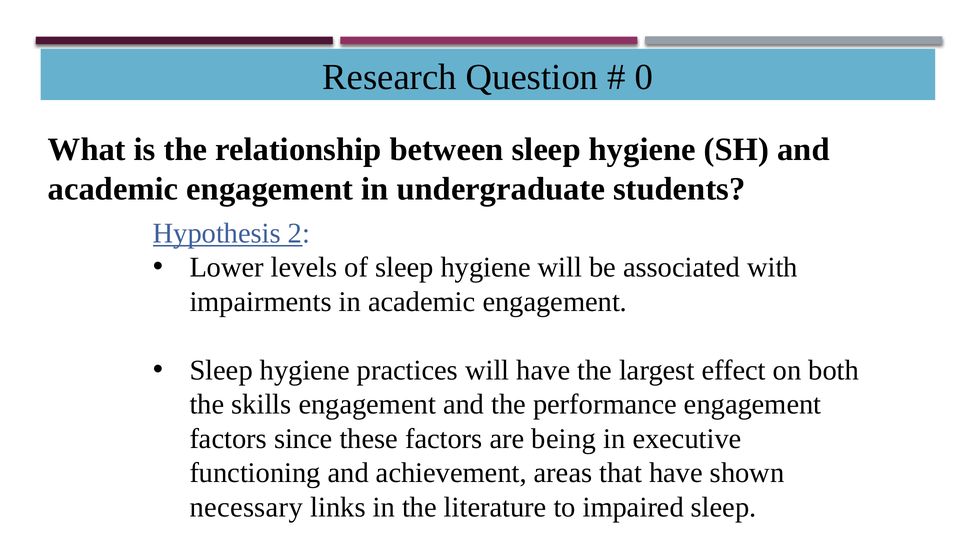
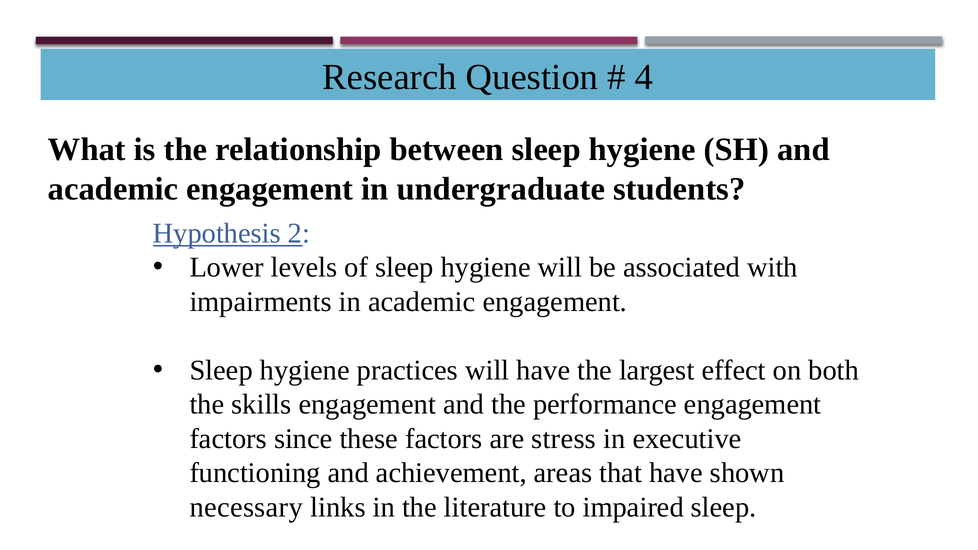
0: 0 -> 4 (644, 77)
being: being -> stress (564, 439)
